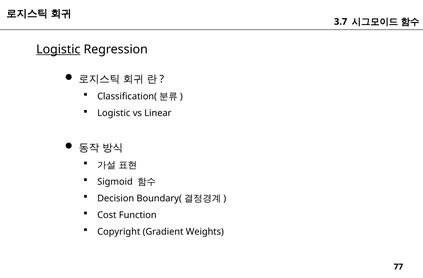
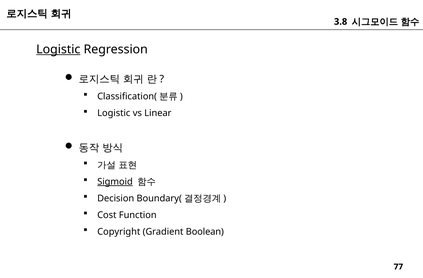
3.7: 3.7 -> 3.8 (341, 22)
Sigmoid underline: none -> present (115, 182)
Weights: Weights -> Boolean (205, 232)
